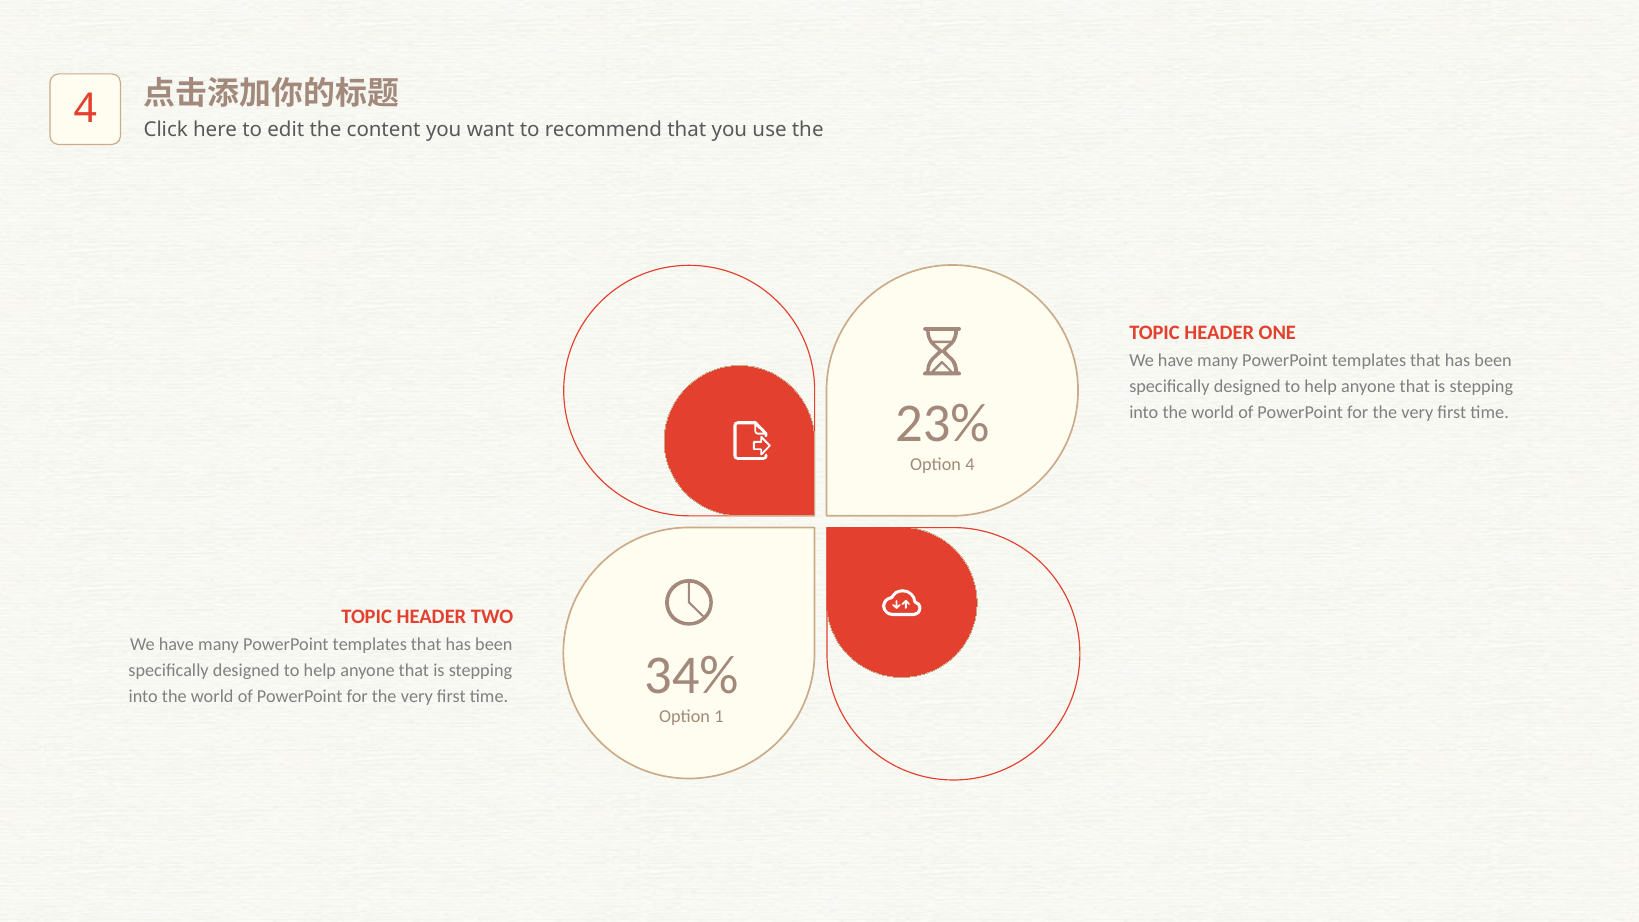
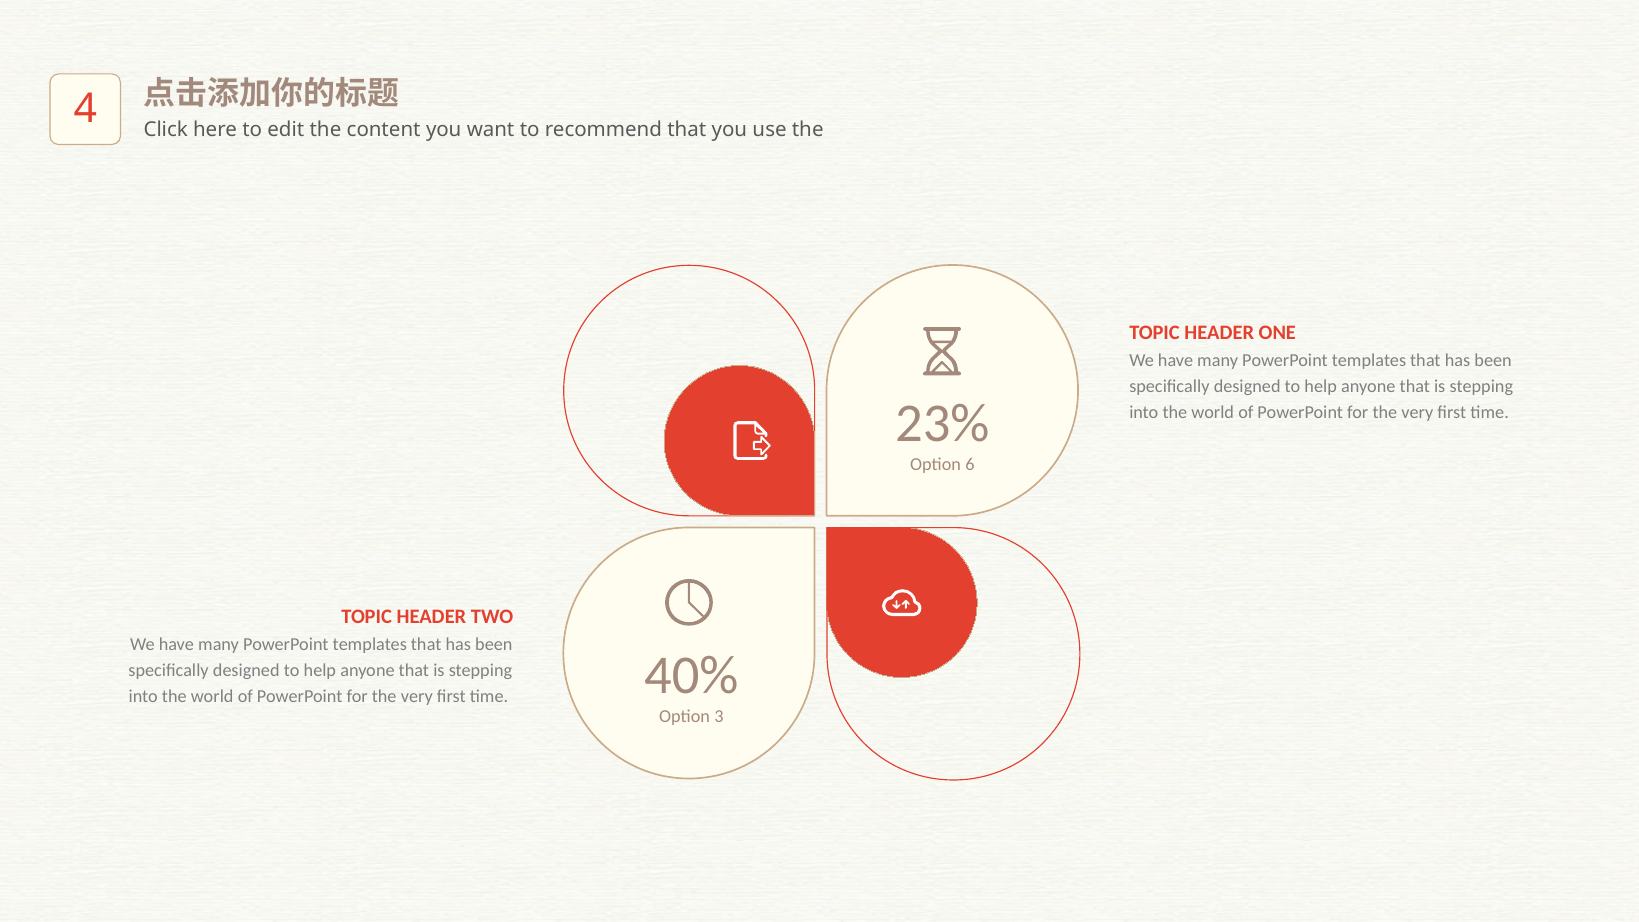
Option 4: 4 -> 6 (970, 464)
34%: 34% -> 40% (691, 675)
1: 1 -> 3 (719, 716)
